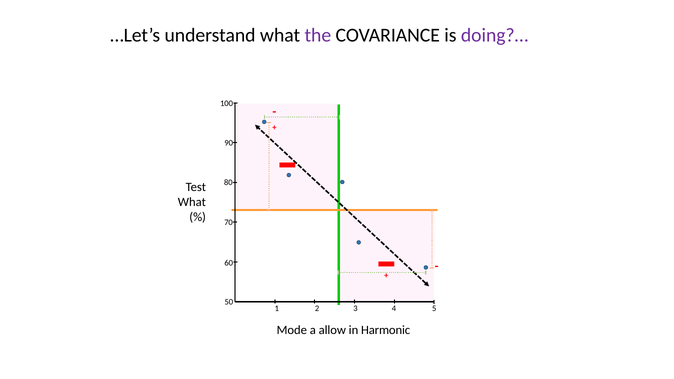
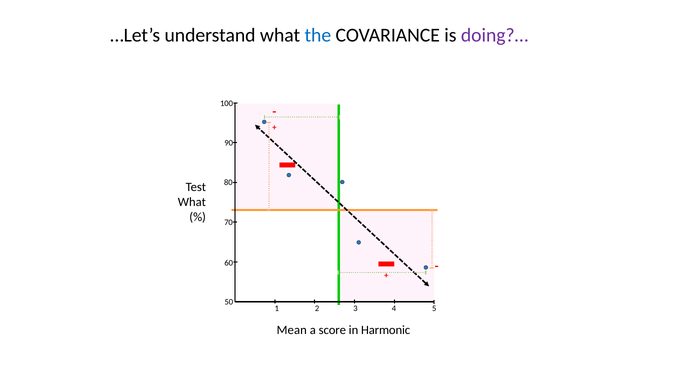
the colour: purple -> blue (318, 35)
Mode: Mode -> Mean (292, 330)
allow: allow -> score (332, 330)
